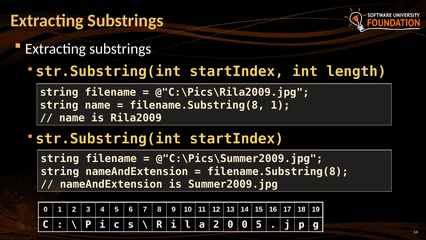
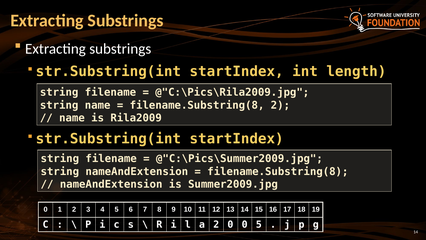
filename.Substring(8 1: 1 -> 2 (280, 105)
